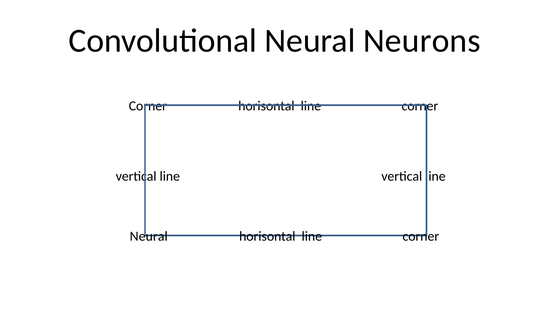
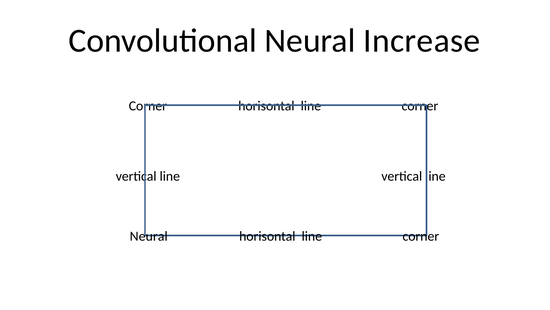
Neurons: Neurons -> Increase (422, 41)
